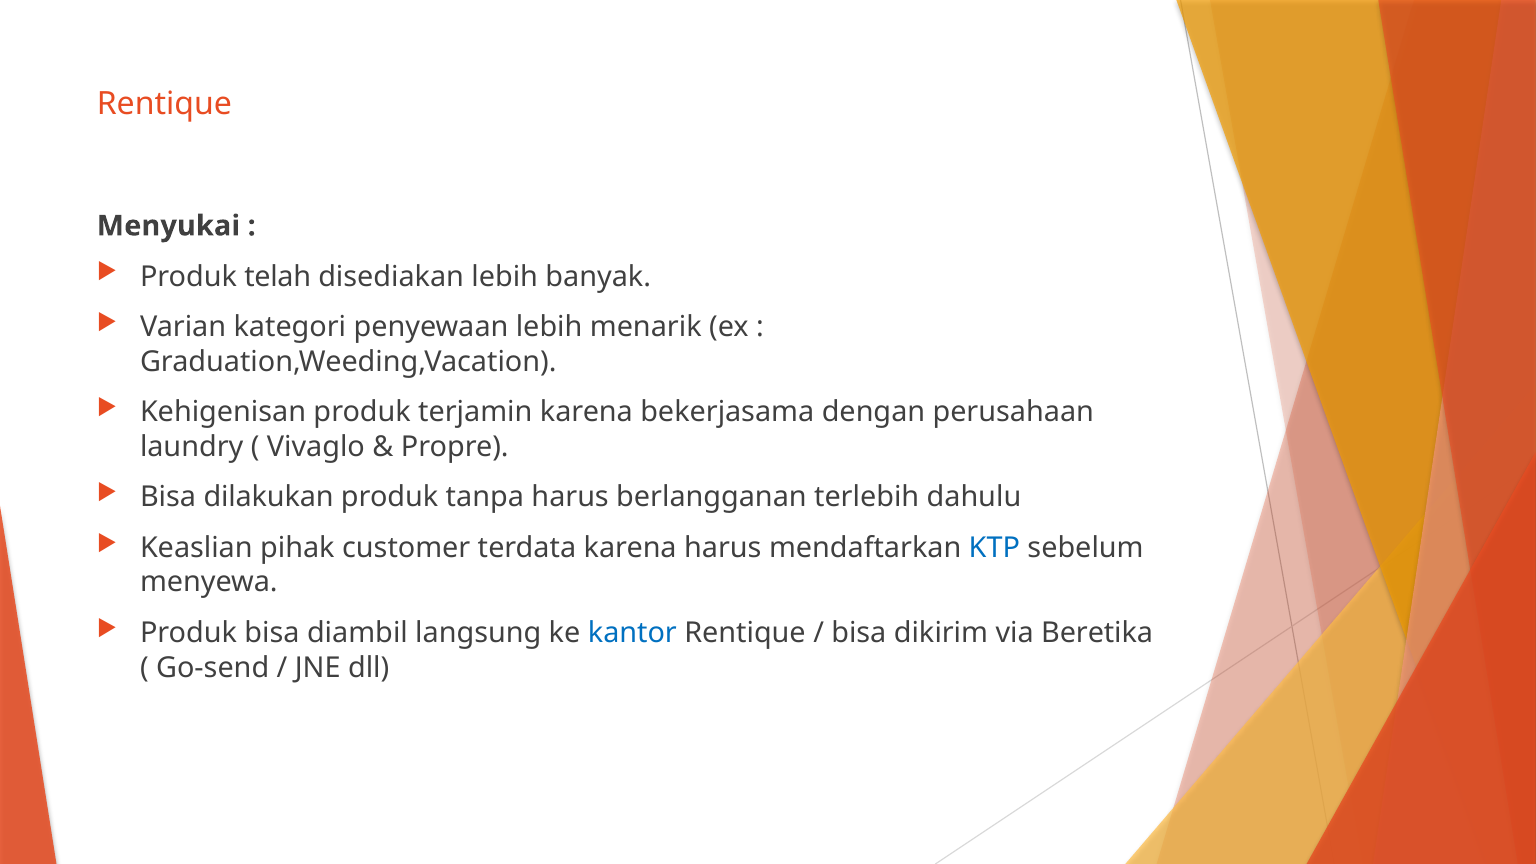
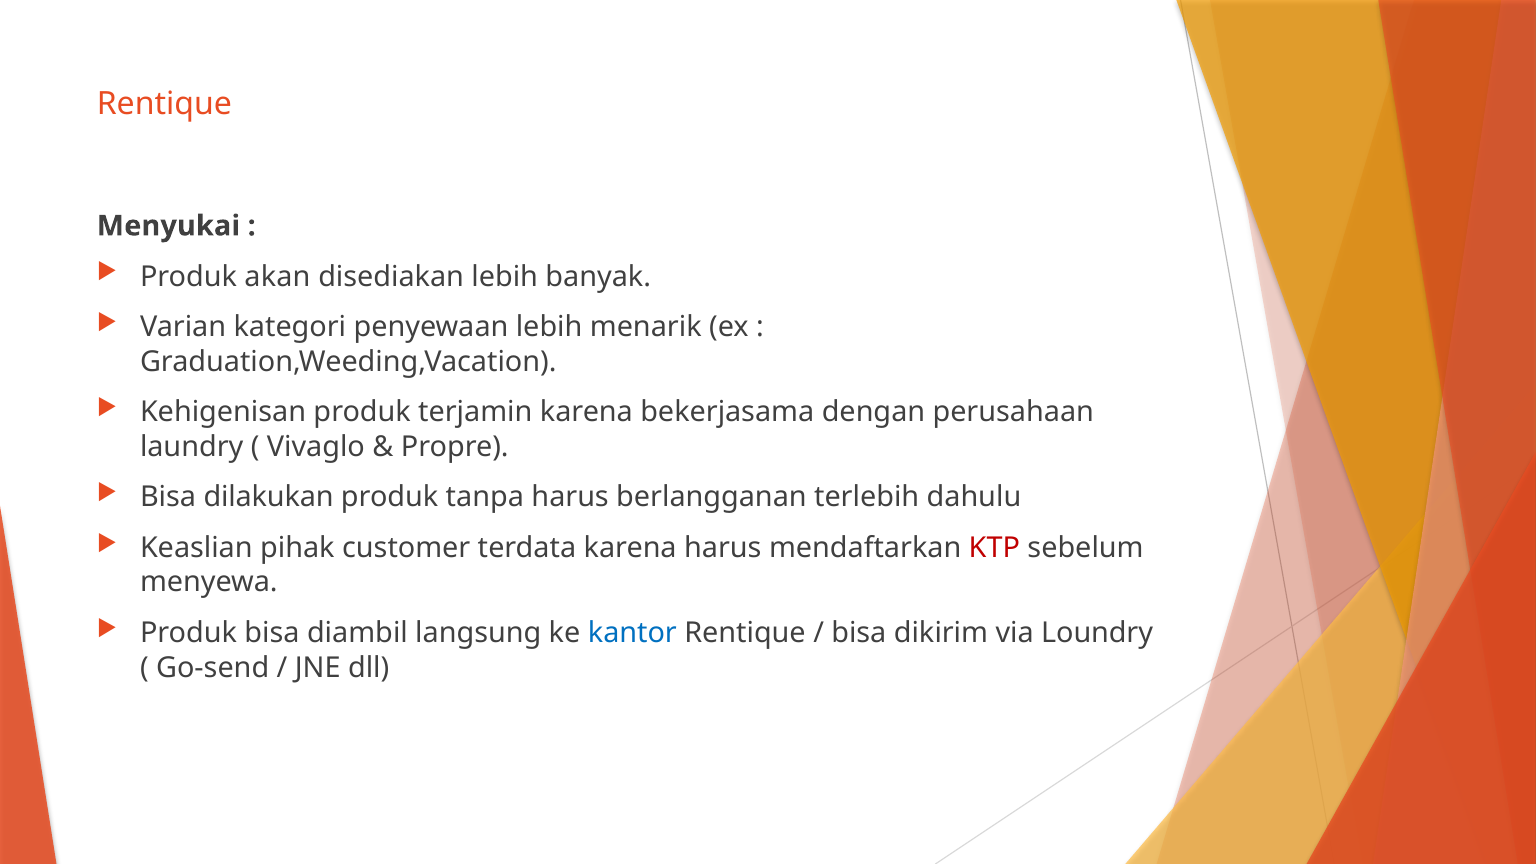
telah: telah -> akan (277, 276)
KTP colour: blue -> red (994, 548)
Beretika: Beretika -> Loundry (1097, 633)
